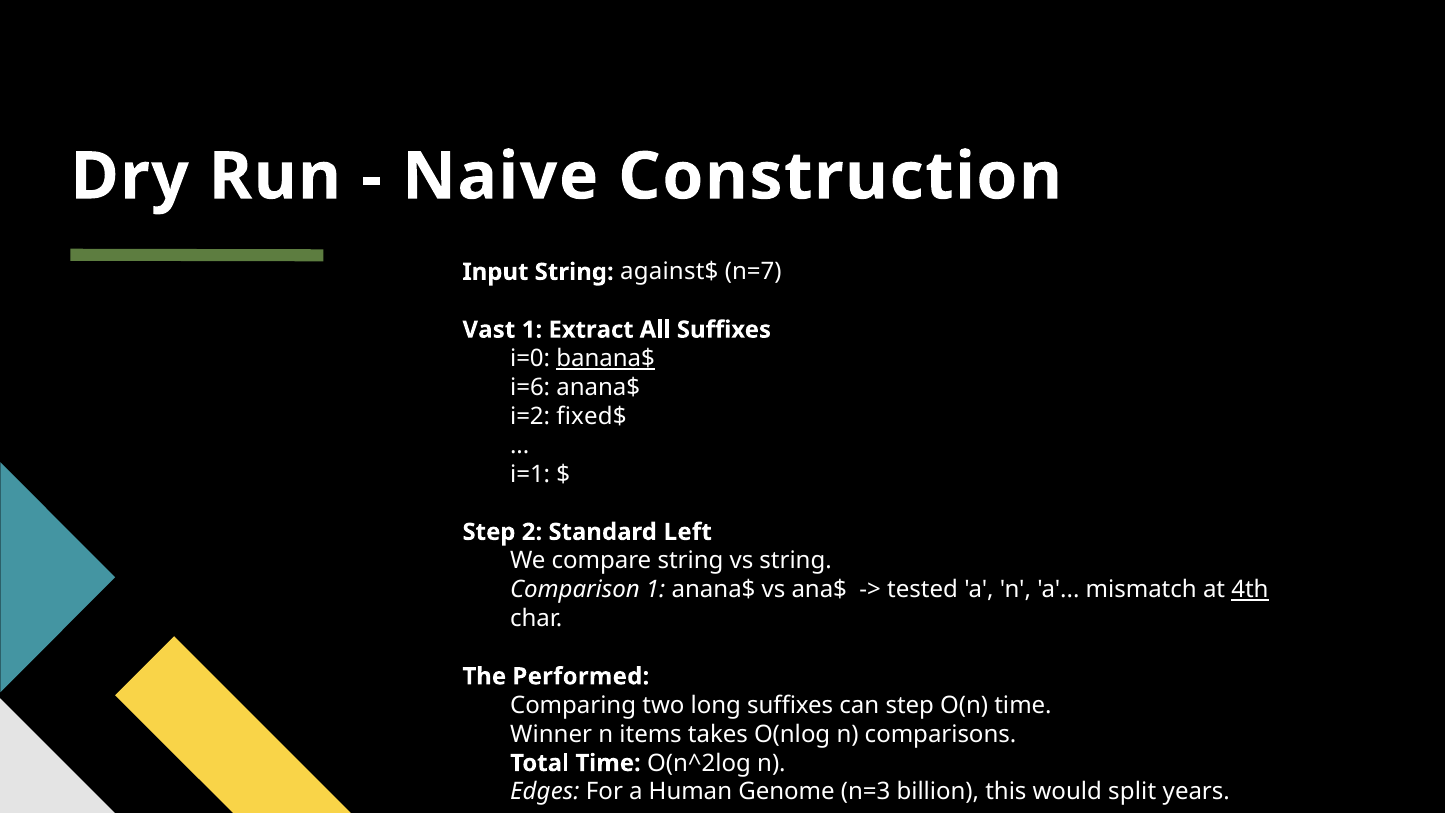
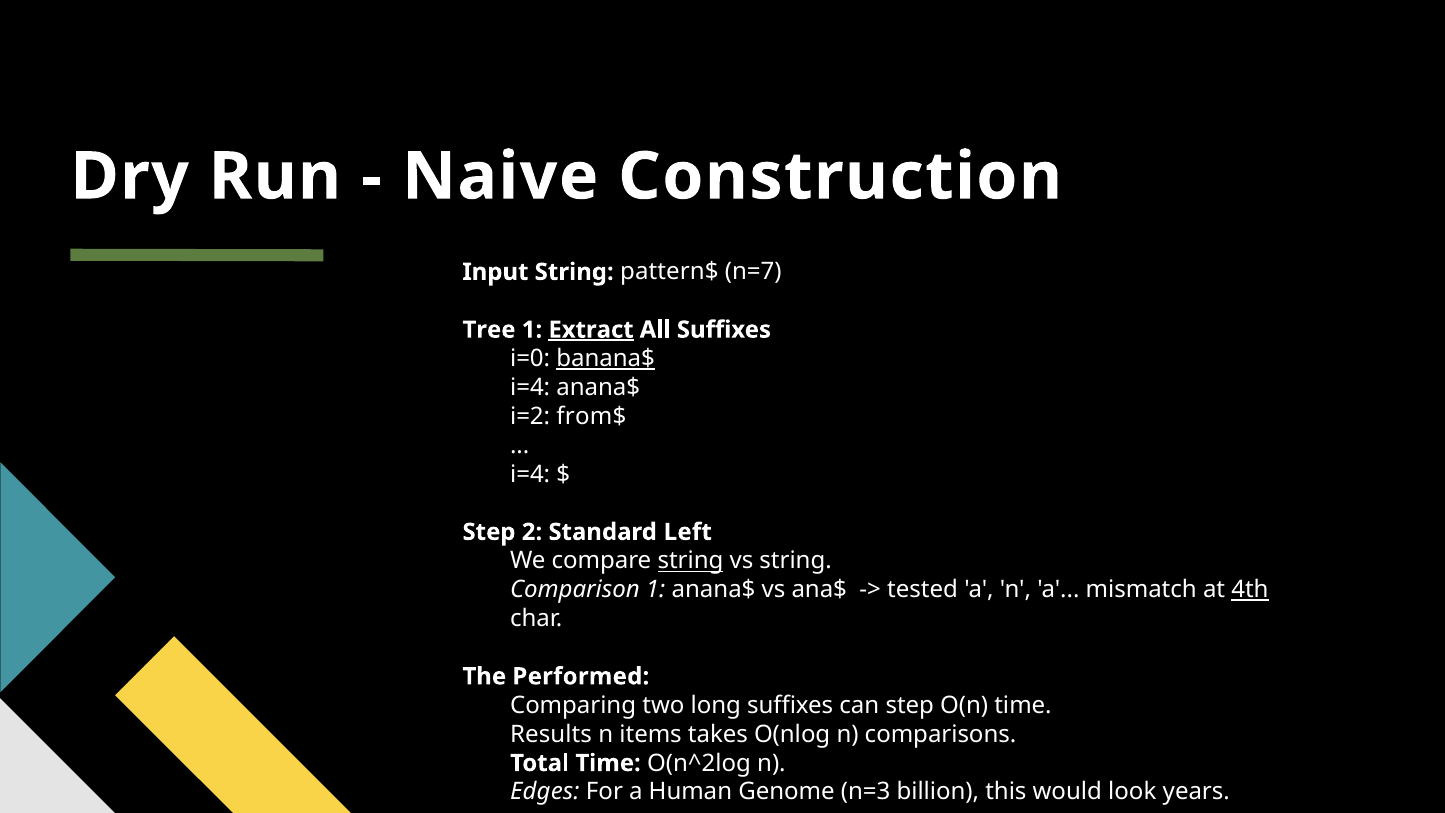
against$: against$ -> pattern$ (669, 272)
Vast: Vast -> Tree (489, 330)
Extract underline: none -> present (591, 330)
i=6: i=6 -> i=4 (530, 387)
fixed$: fixed$ -> from$ (591, 416)
i=1: i=1 -> i=4 (530, 474)
string underline: none -> present (690, 561)
Winner: Winner -> Results (551, 734)
split: split -> look (1132, 792)
